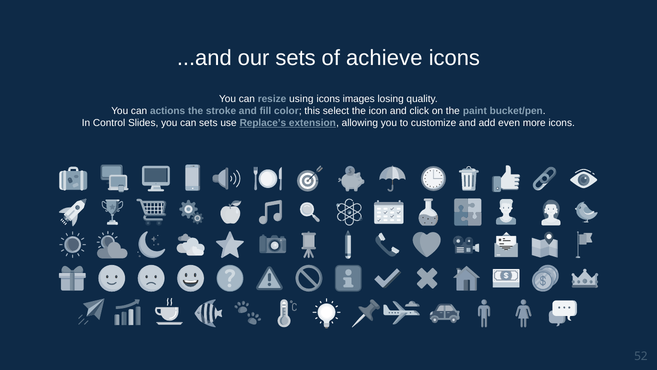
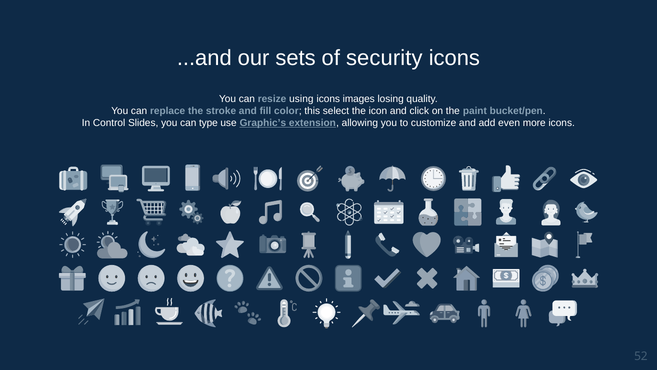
achieve: achieve -> security (384, 58)
actions: actions -> replace (168, 111)
can sets: sets -> type (208, 123)
Replace’s: Replace’s -> Graphic’s (263, 123)
